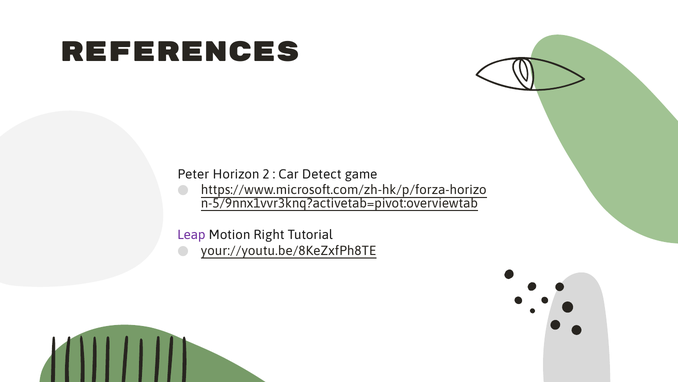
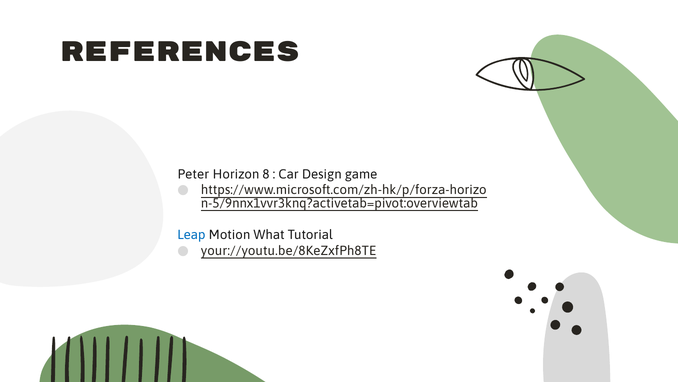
2: 2 -> 8 (266, 174)
Detect: Detect -> Design (322, 174)
Leap colour: purple -> blue (191, 235)
Right: Right -> What (269, 235)
